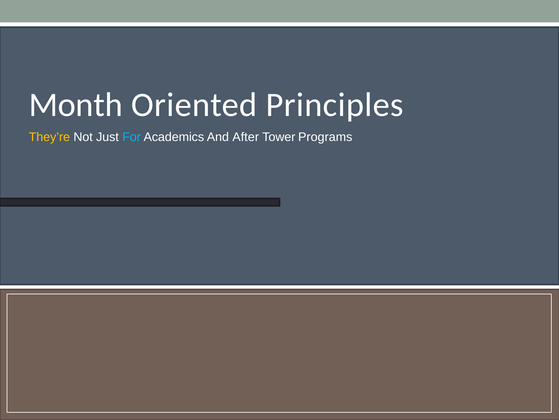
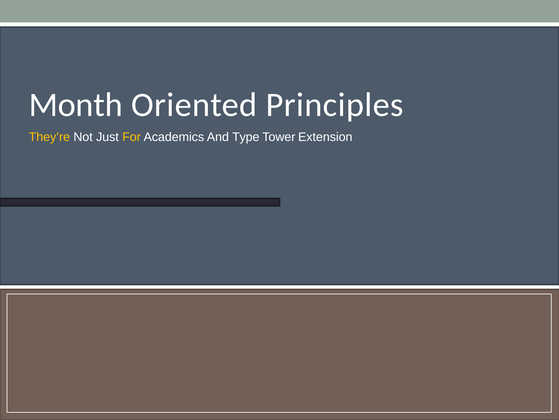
For colour: light blue -> yellow (132, 137)
After: After -> Type (246, 137)
Programs: Programs -> Extension (325, 137)
